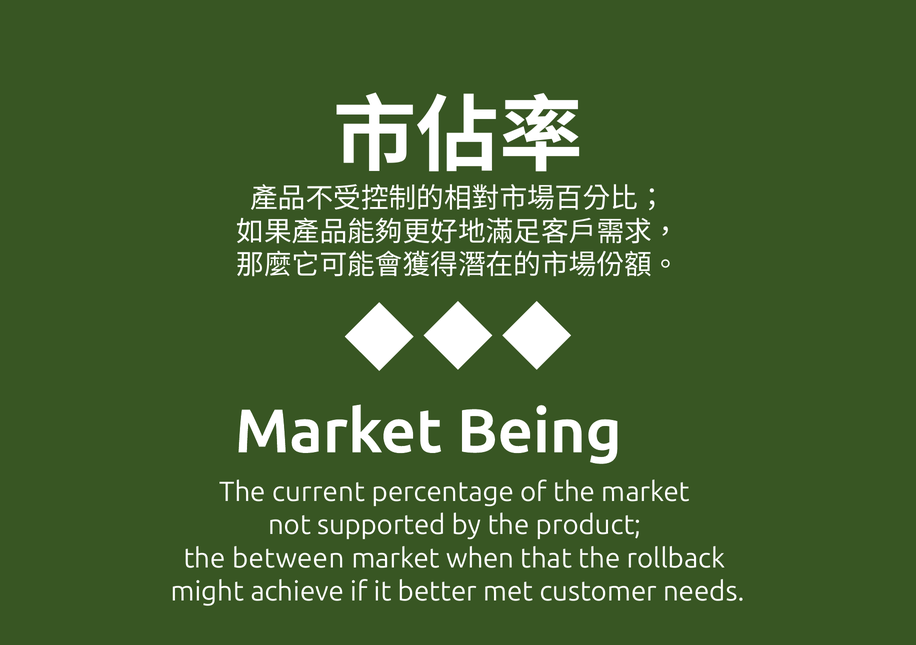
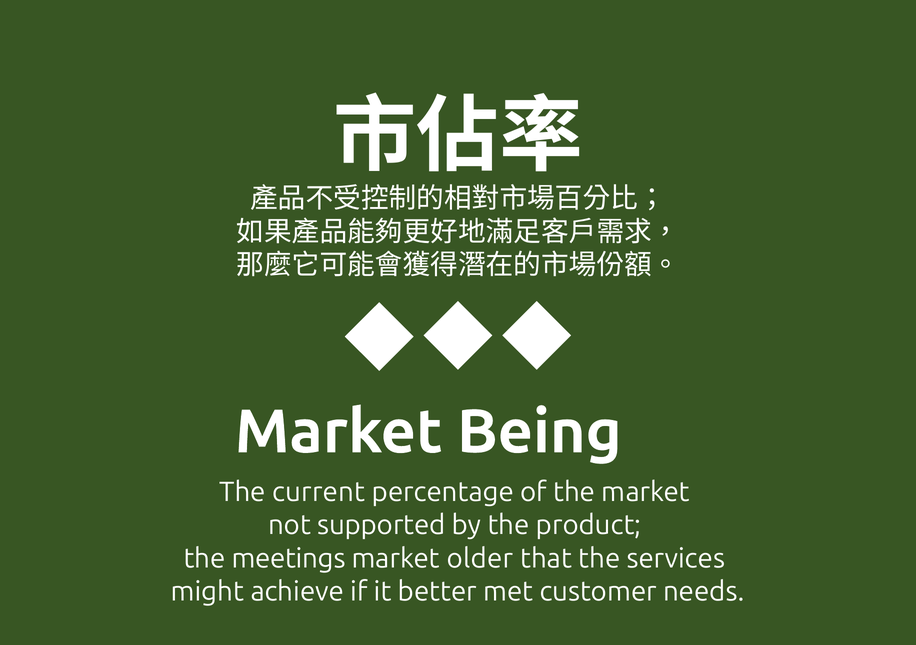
between: between -> meetings (289, 559)
when: when -> older (480, 559)
rollback: rollback -> services (676, 559)
